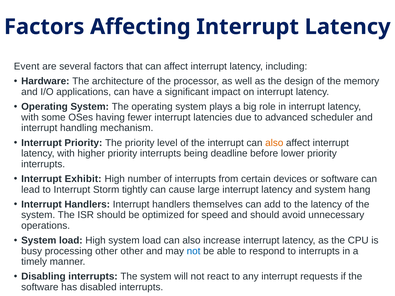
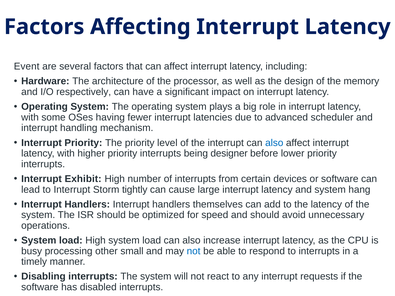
applications: applications -> respectively (84, 92)
also colour: orange -> blue (274, 143)
deadline: deadline -> designer (229, 154)
other other: other -> small (132, 251)
